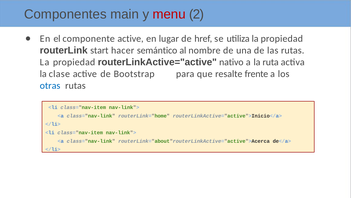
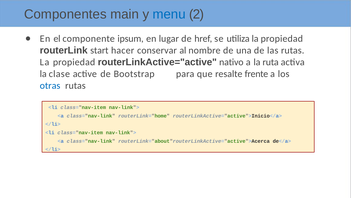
menu colour: red -> blue (169, 14)
componente active: active -> ipsum (131, 39)
semántico: semántico -> conservar (157, 50)
